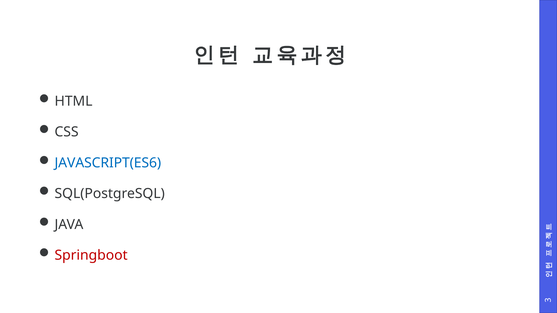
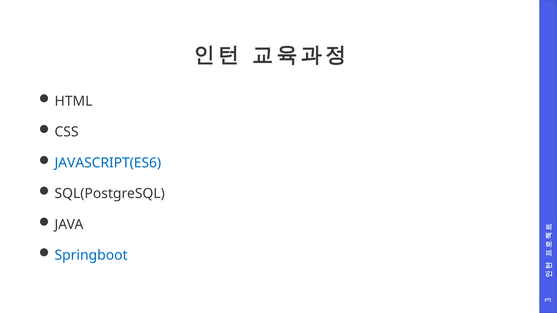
Springboot colour: red -> blue (91, 256)
